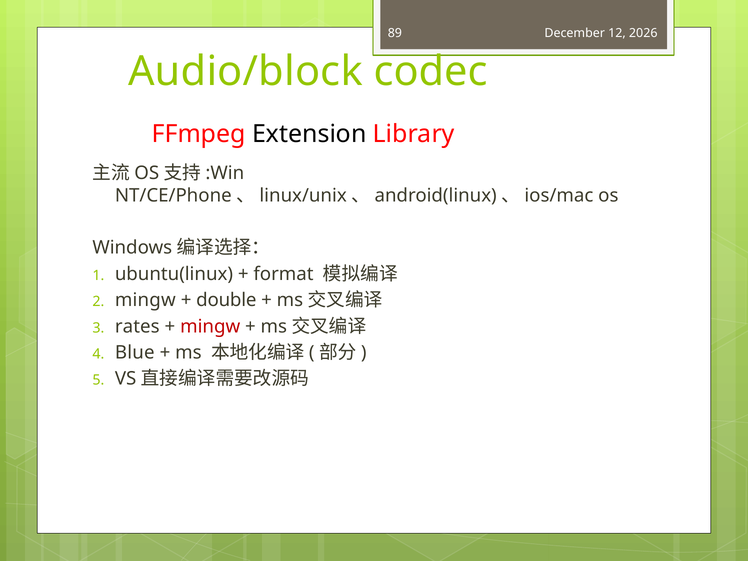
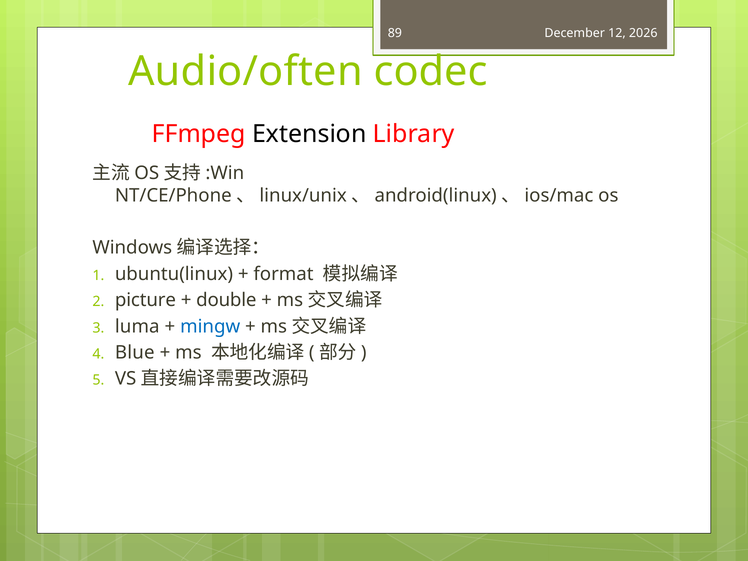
Audio/block: Audio/block -> Audio/often (245, 71)
mingw: mingw -> picture (145, 300)
rates: rates -> luma (137, 326)
mingw colour: red -> blue (210, 326)
